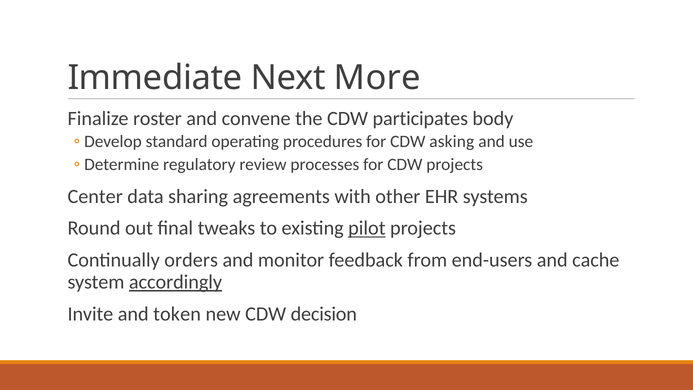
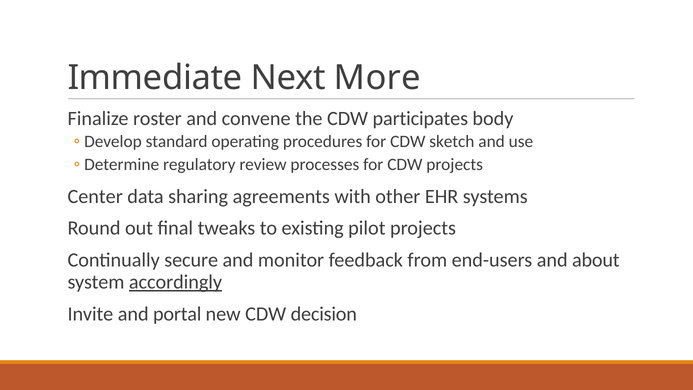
asking: asking -> sketch (452, 141)
pilot underline: present -> none (367, 228)
orders: orders -> secure (191, 260)
cache: cache -> about (596, 260)
token: token -> portal (177, 314)
